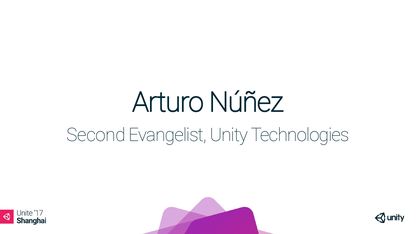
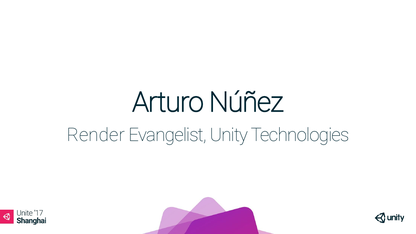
Second: Second -> Render (96, 135)
